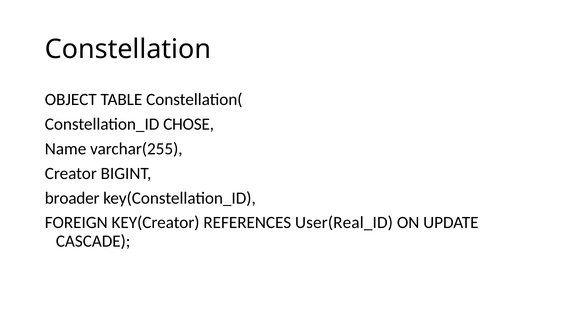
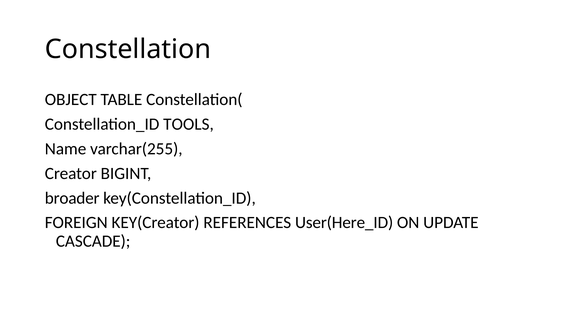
CHOSE: CHOSE -> TOOLS (188, 124)
User(Real_ID: User(Real_ID -> User(Here_ID (344, 222)
